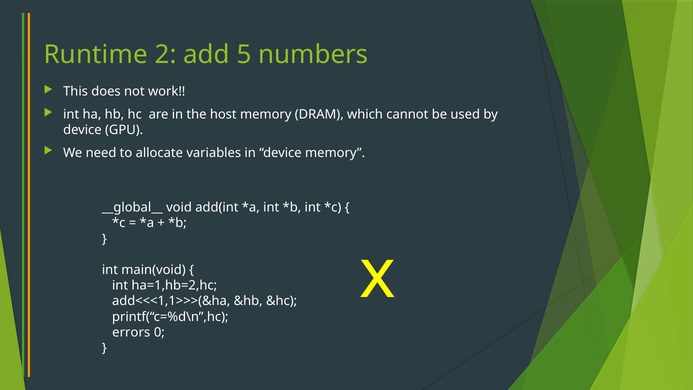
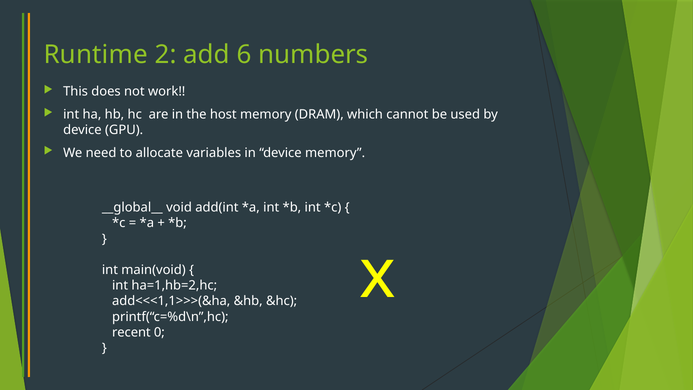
5: 5 -> 6 (244, 55)
errors: errors -> recent (131, 332)
